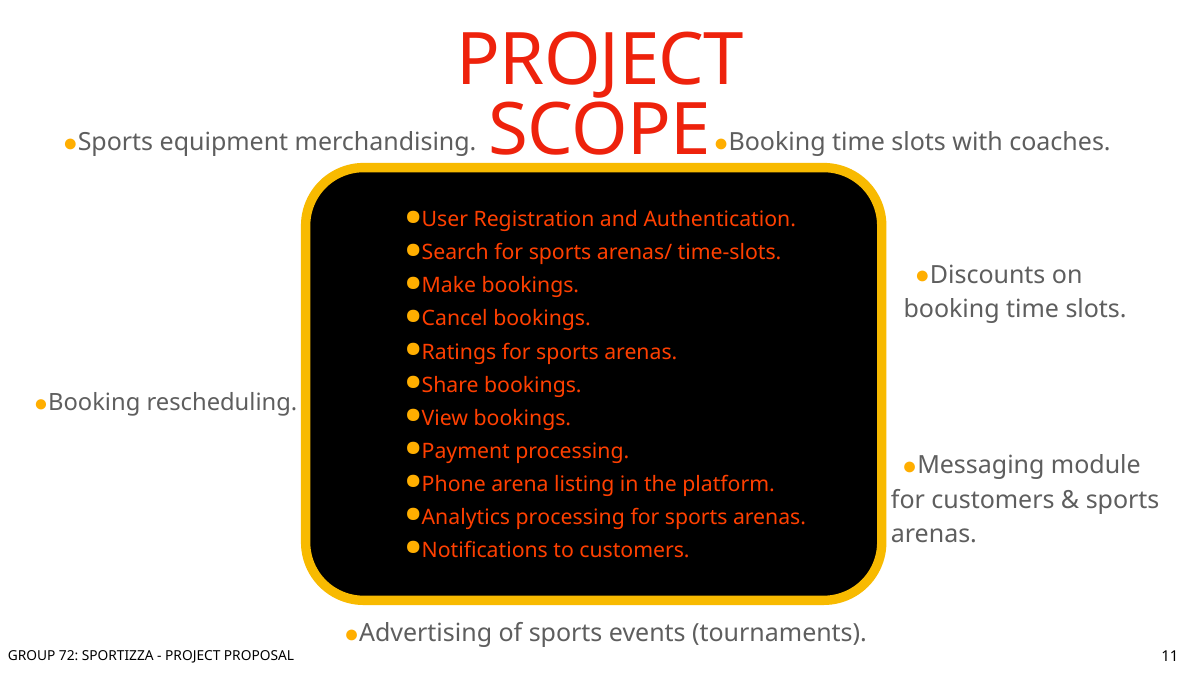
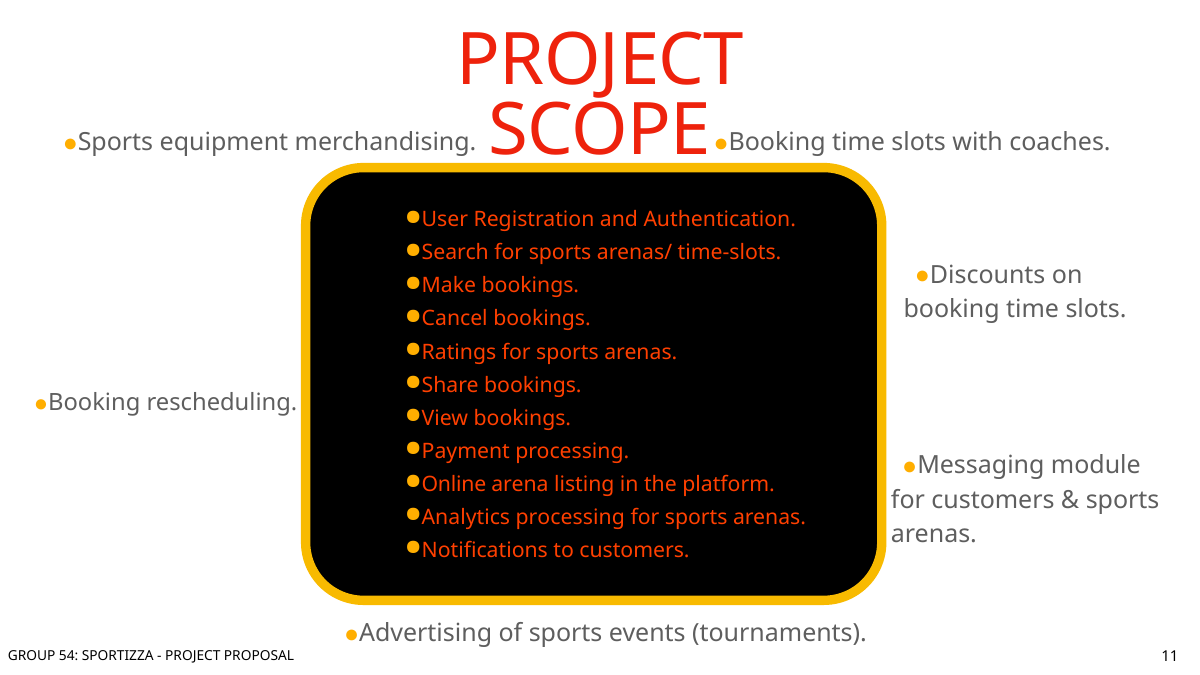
Phone: Phone -> Online (454, 484)
72: 72 -> 54 (69, 656)
